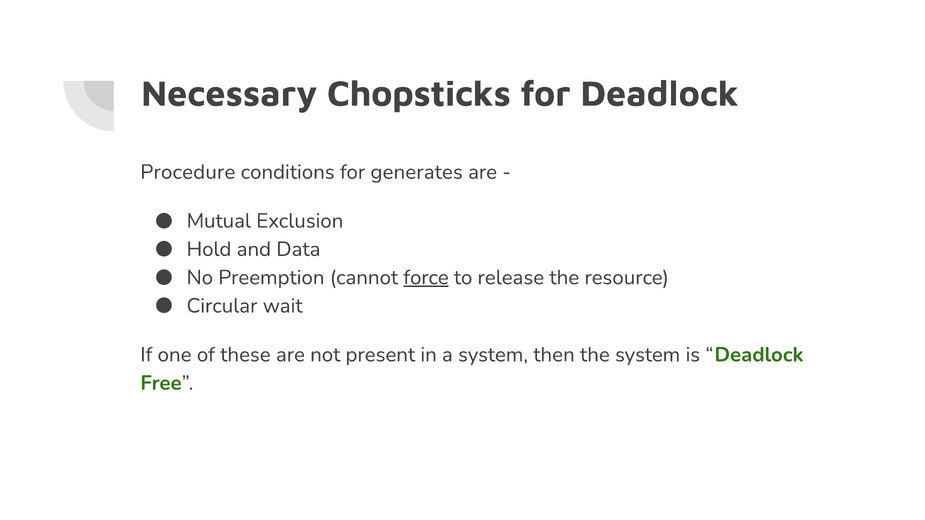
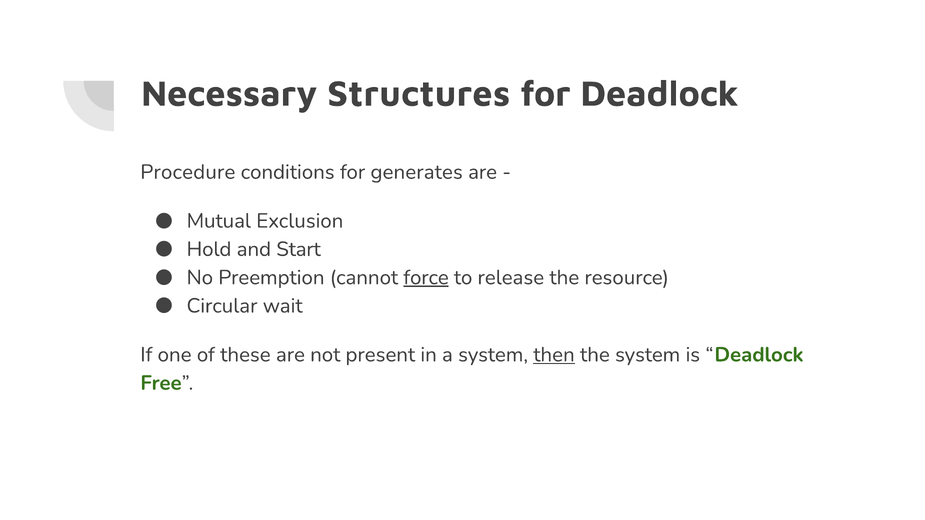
Chopsticks: Chopsticks -> Structures (419, 94)
Data: Data -> Start (298, 249)
then underline: none -> present (554, 355)
